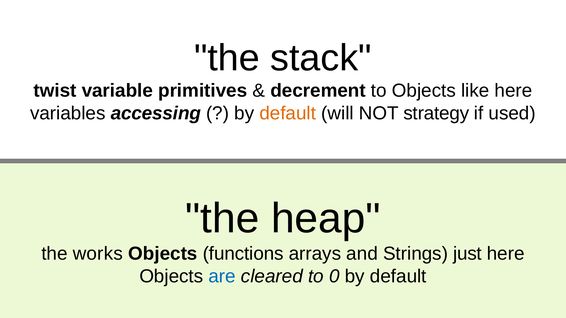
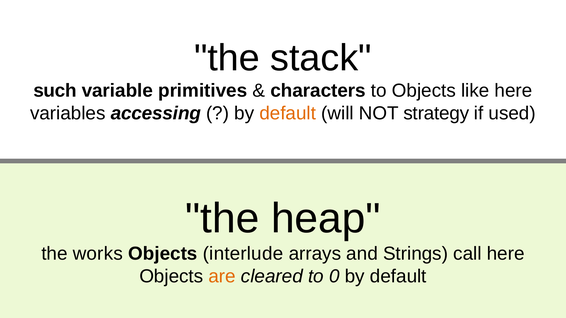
twist: twist -> such (55, 91)
decrement: decrement -> characters (318, 91)
functions: functions -> interlude (243, 254)
just: just -> call (467, 254)
are colour: blue -> orange (222, 277)
